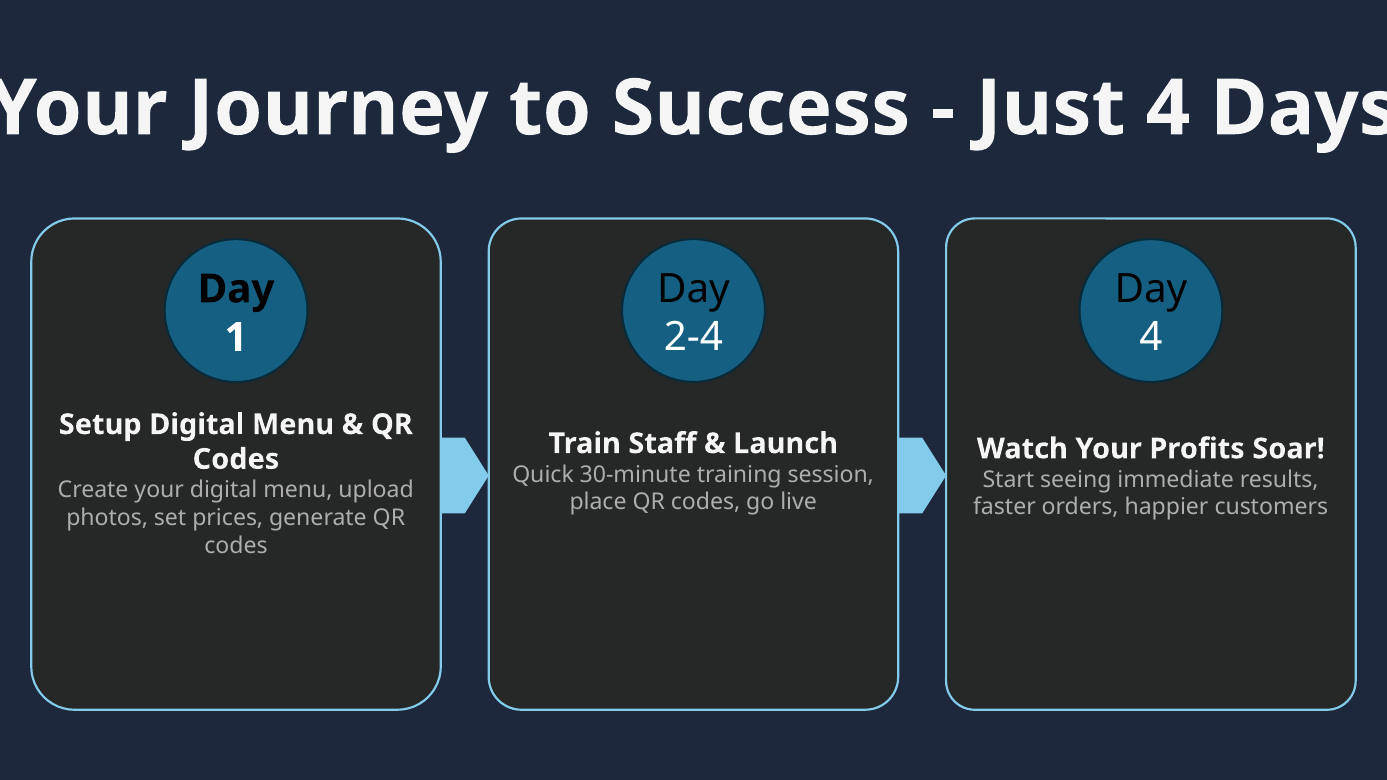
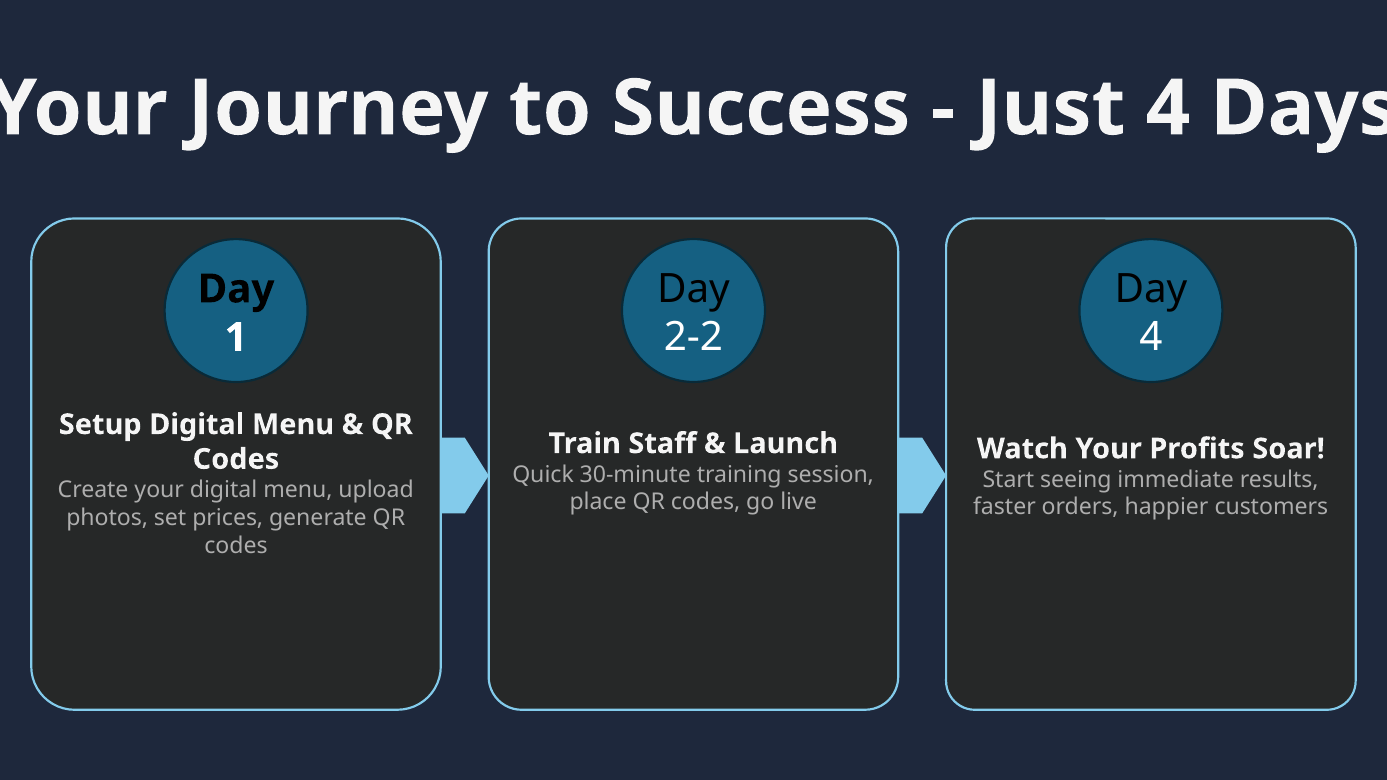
2-4: 2-4 -> 2-2 (694, 338)
